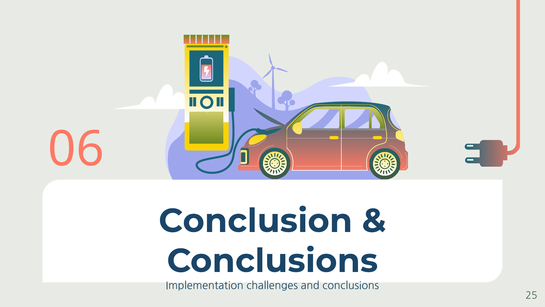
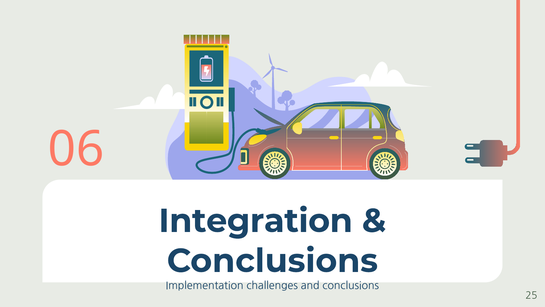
Conclusion: Conclusion -> Integration (256, 221)
